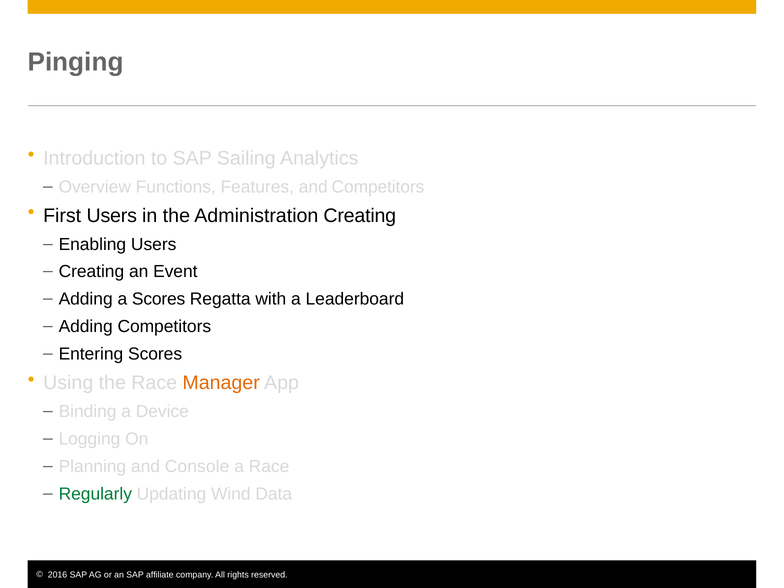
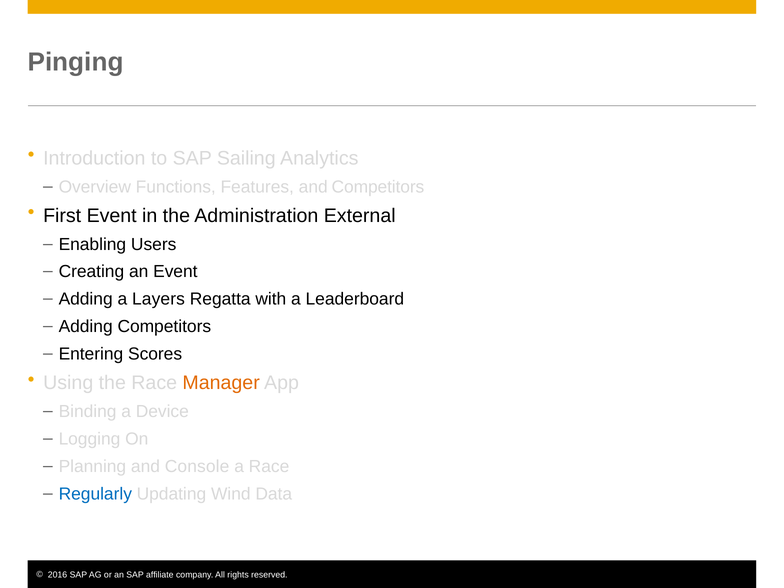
First Users: Users -> Event (112, 216)
Administration Creating: Creating -> External (360, 216)
a Scores: Scores -> Layers (158, 299)
Regularly colour: green -> blue (95, 494)
